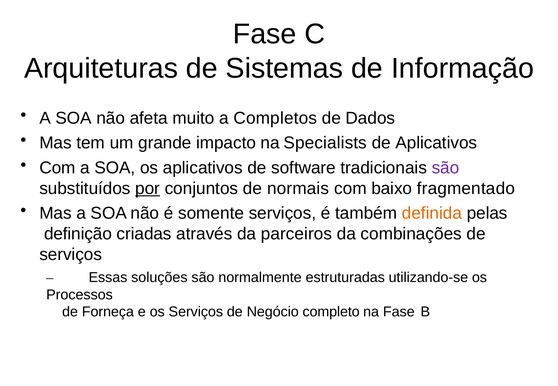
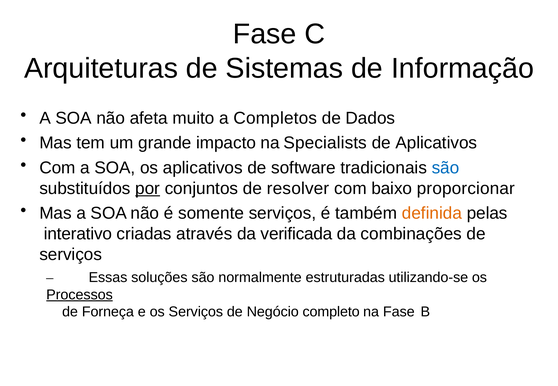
são colour: purple -> blue (445, 168)
normais: normais -> resolver (298, 189)
fragmentado: fragmentado -> proporcionar (466, 189)
definição: definição -> interativo (78, 234)
parceiros: parceiros -> verificada (297, 234)
Processos underline: none -> present (80, 295)
